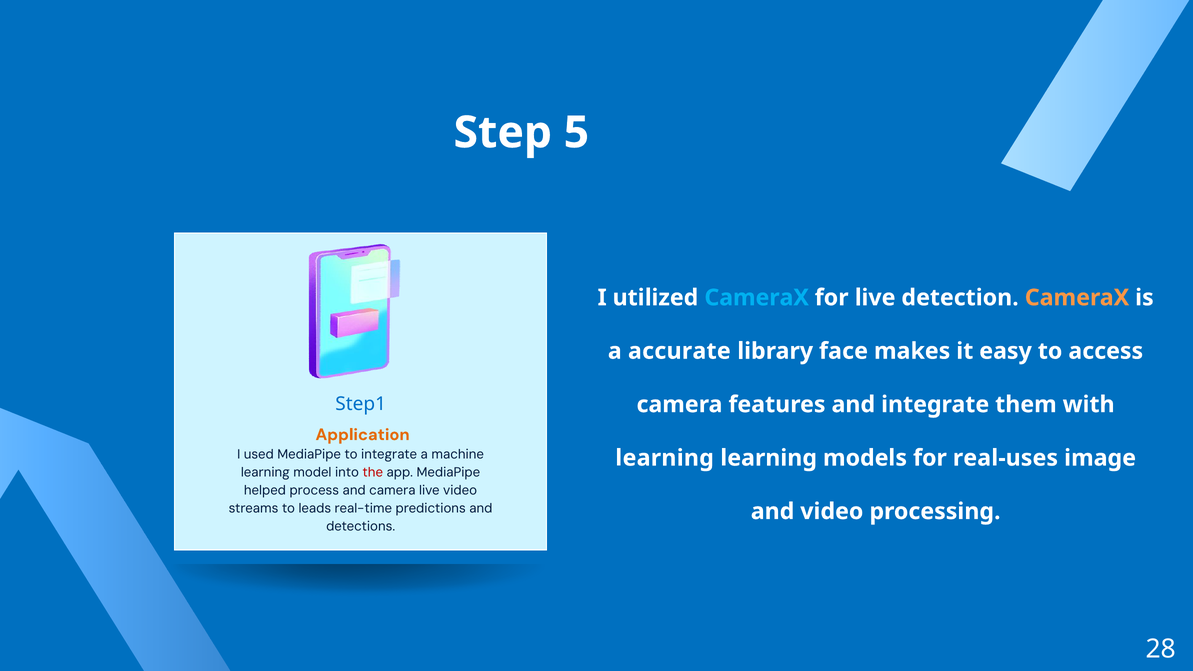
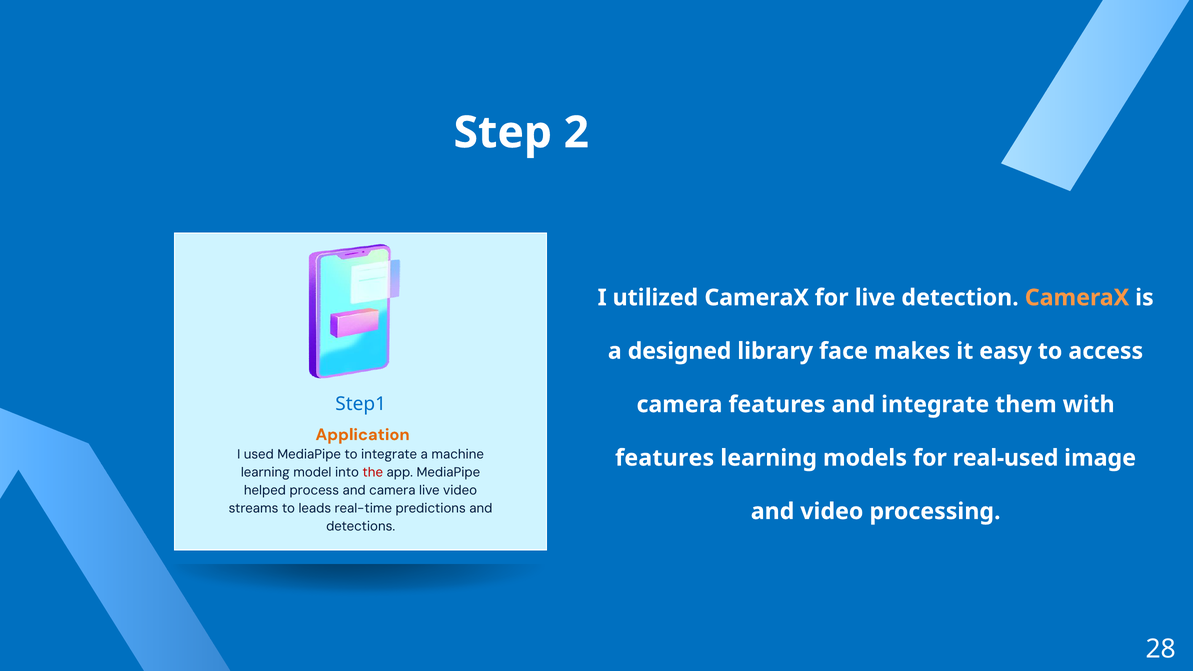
5: 5 -> 2 (576, 133)
CameraX colour: light blue -> white (757, 298)
accurate: accurate -> designed (680, 351)
learning: learning -> features (665, 458)
real-uses: real-uses -> real-used (1006, 458)
